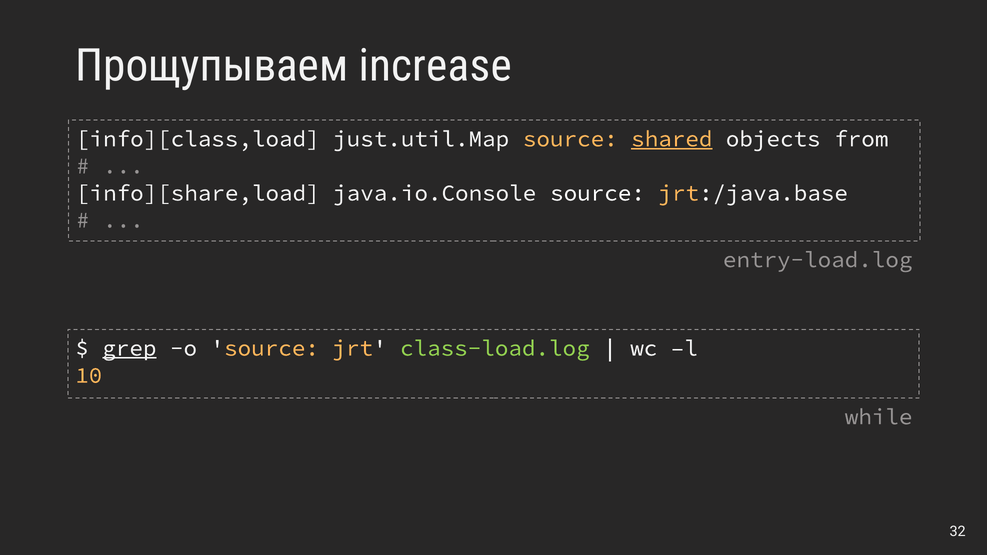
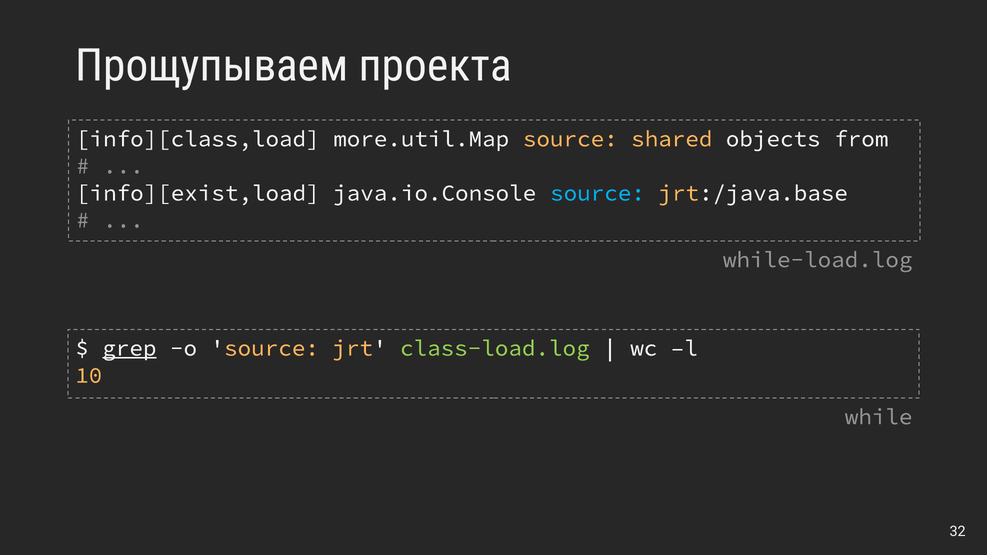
increase: increase -> проекта (435, 66)
just.util.Map: just.util.Map -> more.util.Map (421, 139)
shared underline: present -> none (672, 139)
info][share,load: info][share,load -> info][exist,load (198, 193)
source colour: white -> light blue (598, 193)
entry-load.log: entry-load.log -> while-load.log (818, 260)
